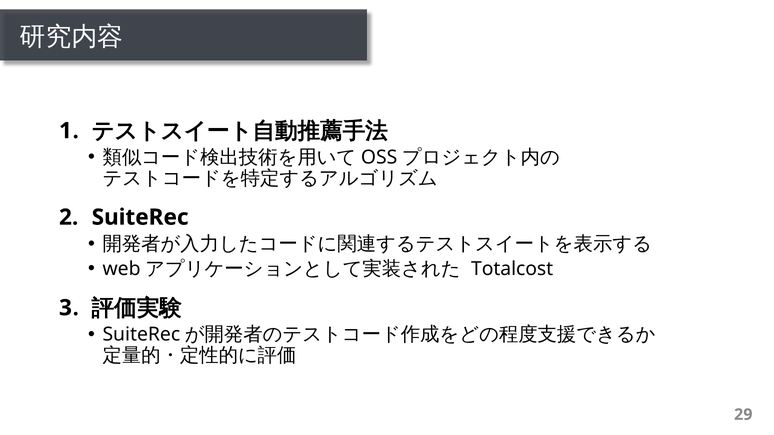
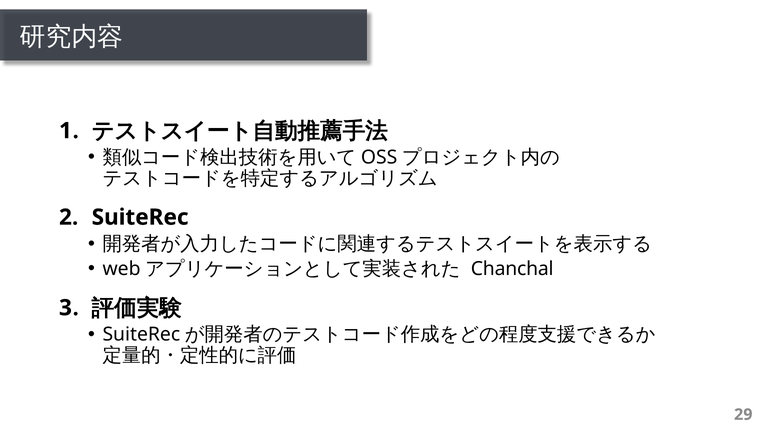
Totalcost: Totalcost -> Chanchal (512, 269)
